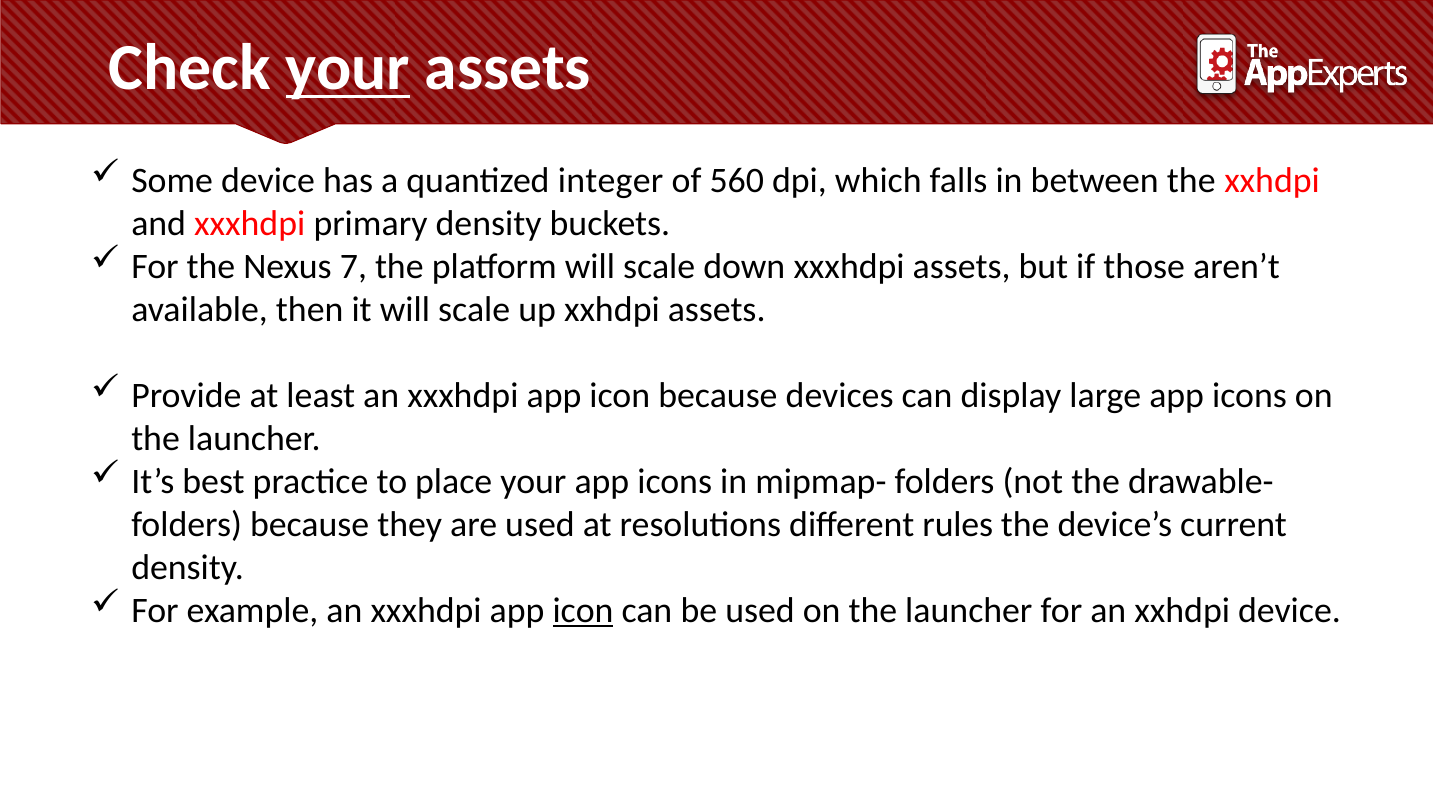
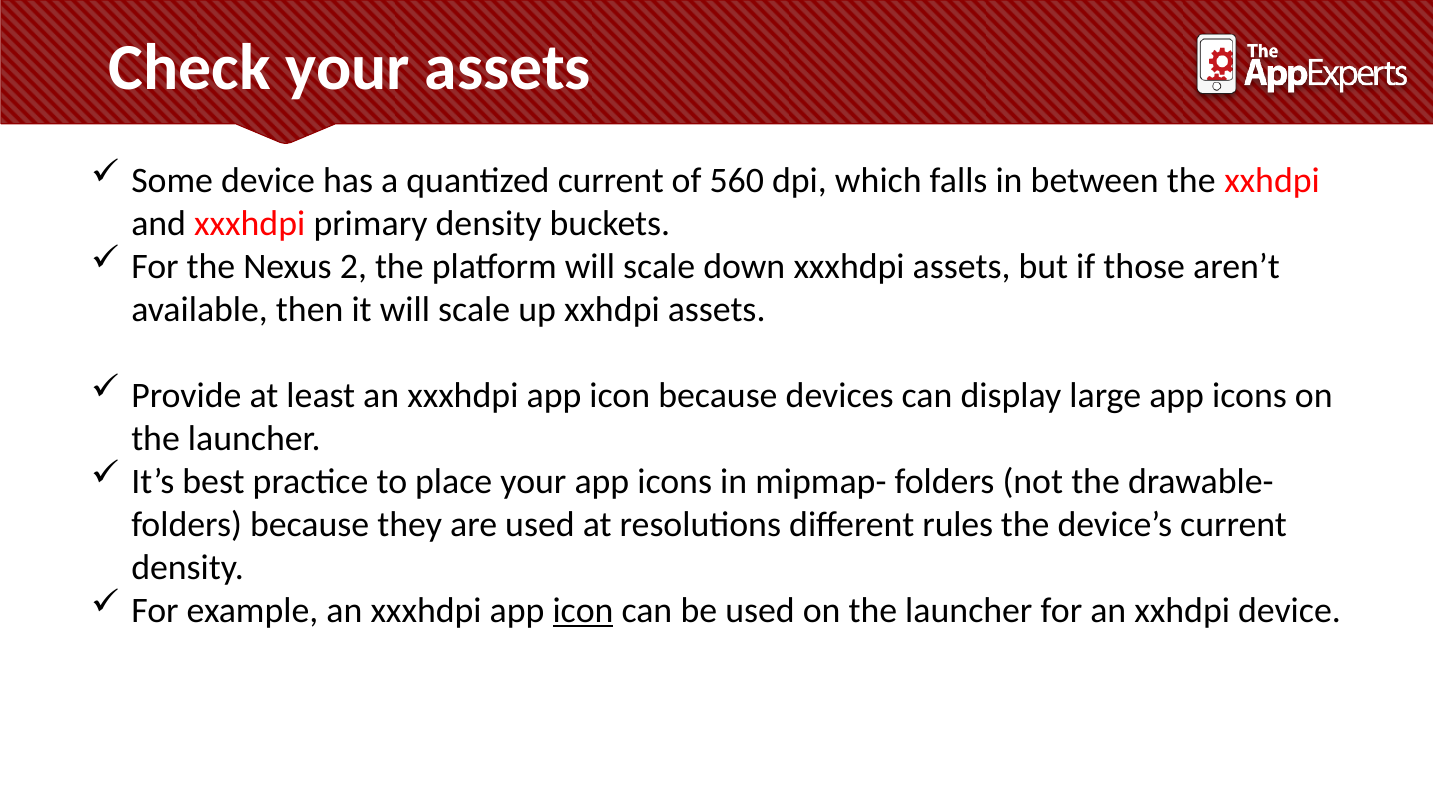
your underline: present -> none (348, 68)
quantized integer: integer -> current (611, 181)
7: 7 -> 2 (353, 267)
